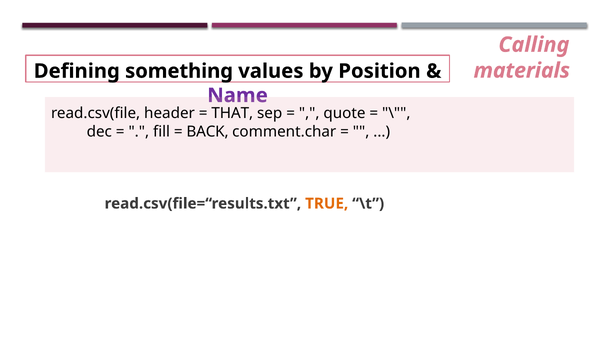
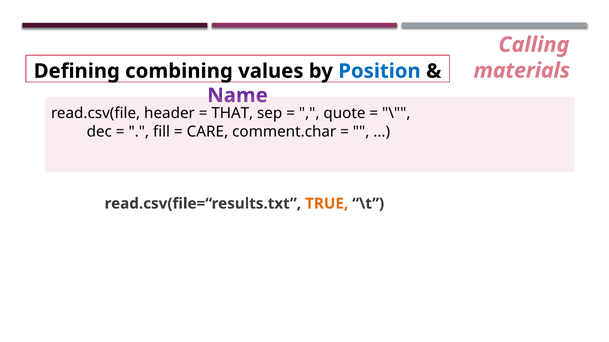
something: something -> combining (179, 71)
Position colour: black -> blue (380, 71)
BACK: BACK -> CARE (207, 132)
